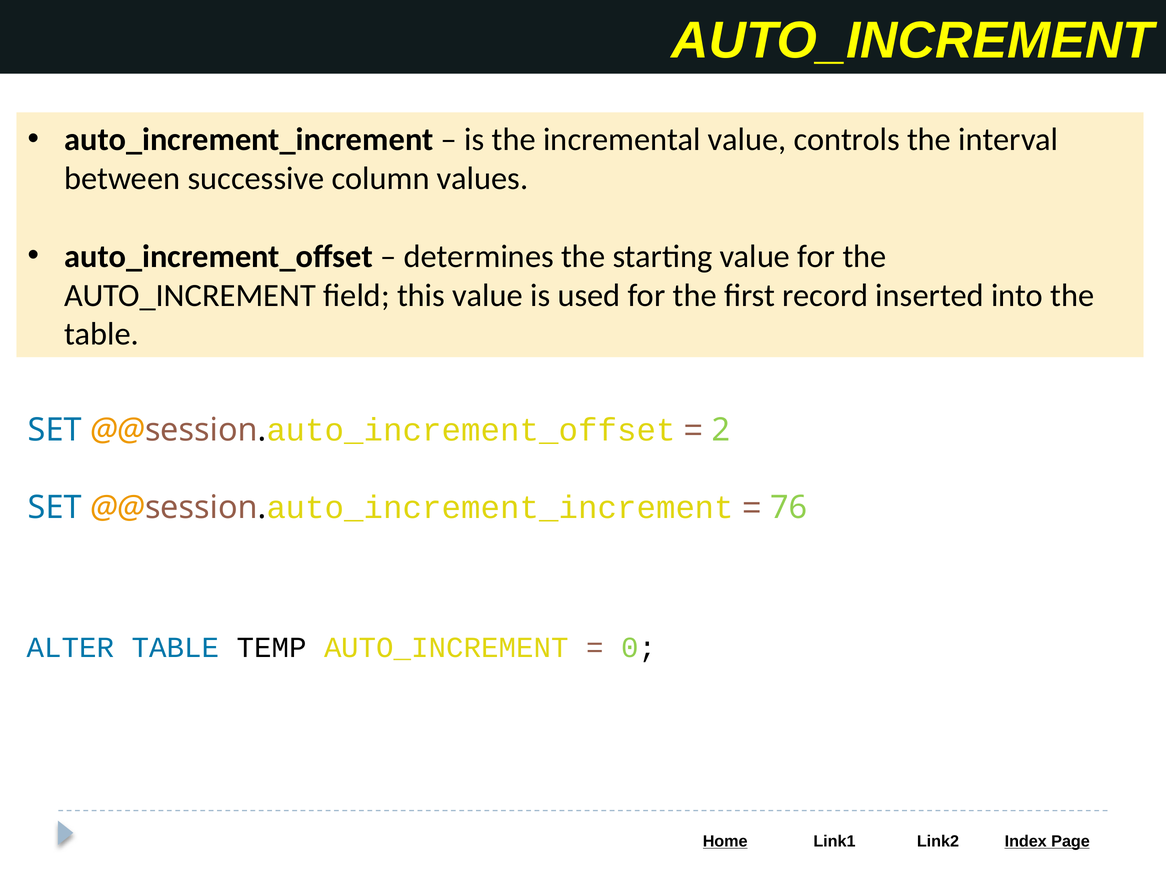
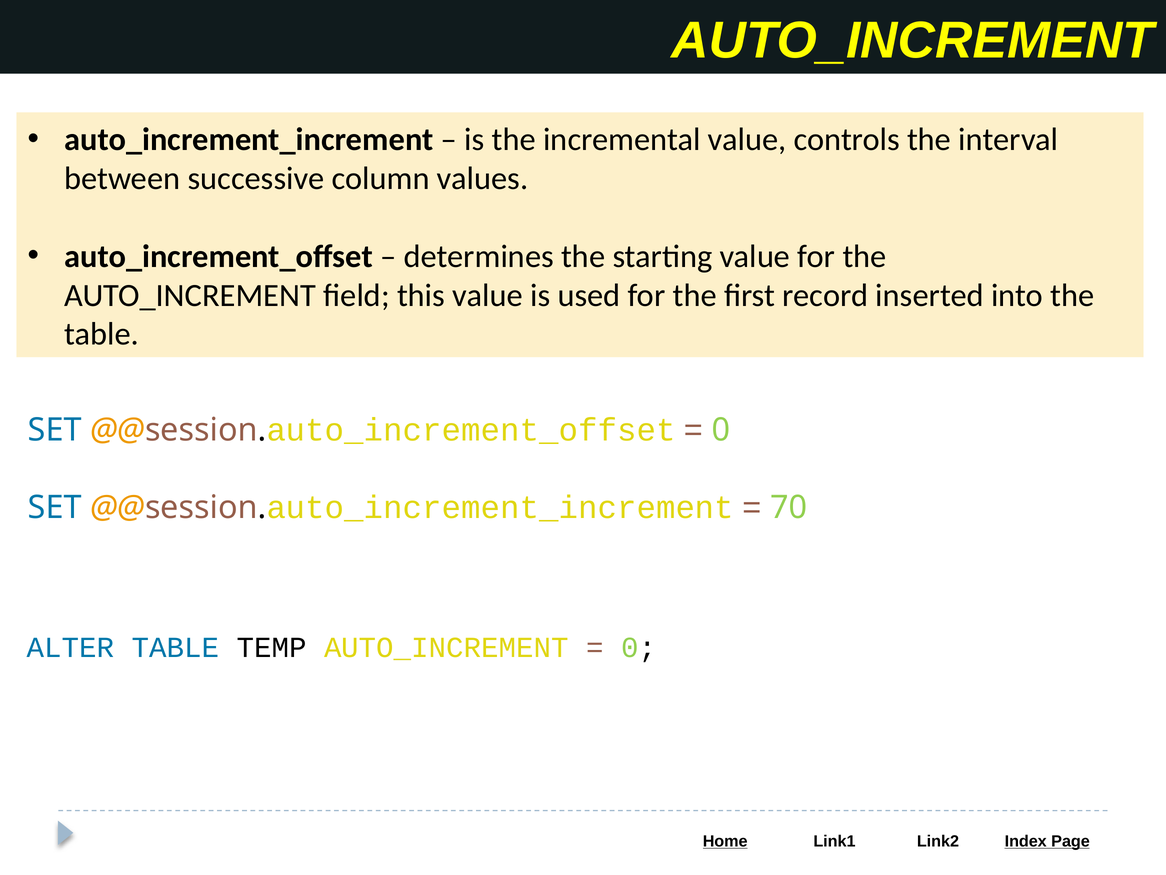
2: 2 -> 0 (721, 430)
76: 76 -> 70 (789, 507)
